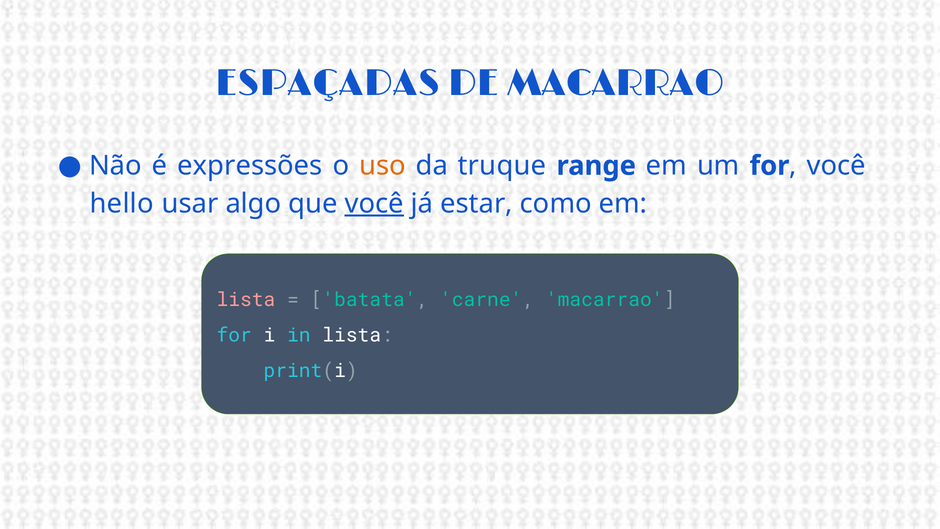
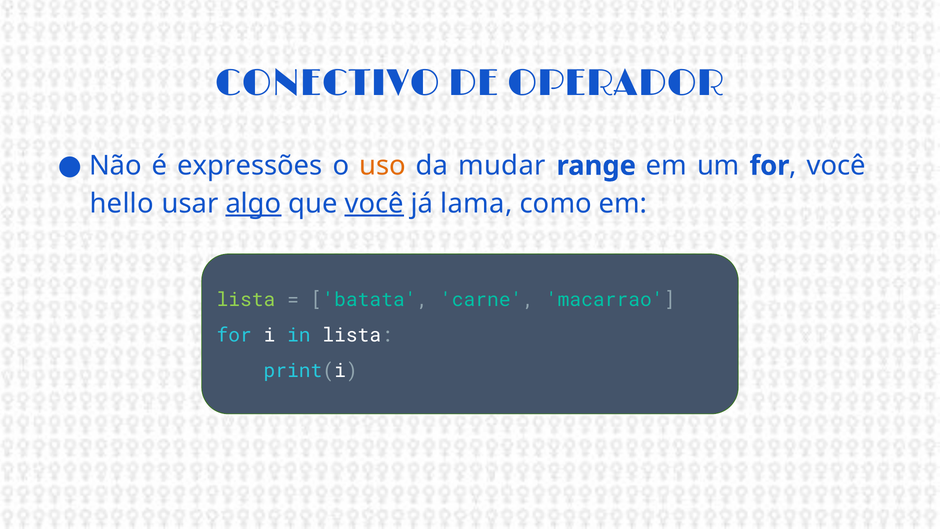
ESPAÇADAS: ESPAÇADAS -> CONECTIVO (328, 83)
DE MACARRAO: MACARRAO -> OPERADOR (616, 83)
truque: truque -> mudar (502, 166)
algo underline: none -> present (253, 204)
estar: estar -> lama (476, 204)
lista colour: pink -> light green (246, 300)
